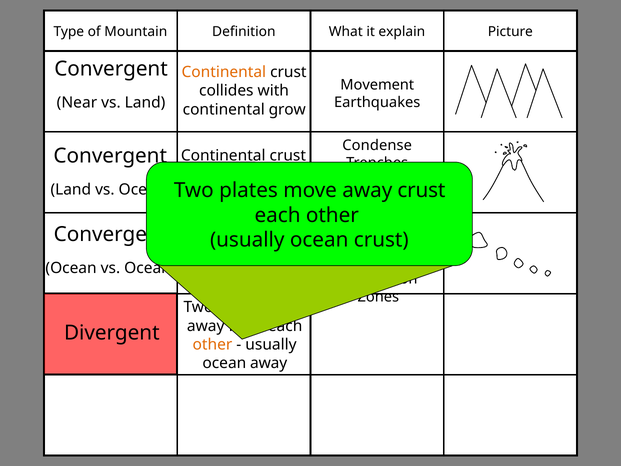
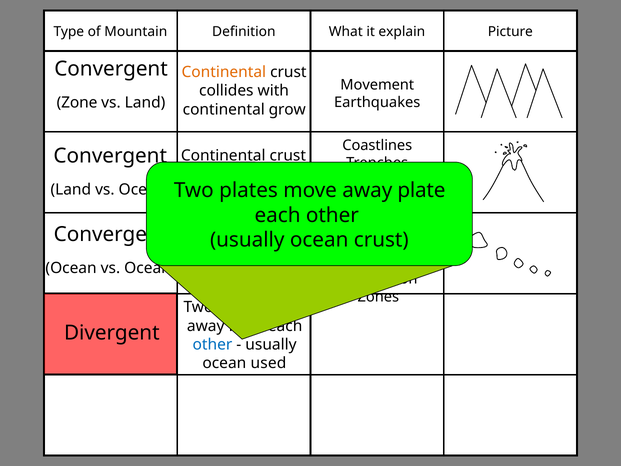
Near: Near -> Zone (77, 102)
Condense: Condense -> Coastlines (377, 145)
crust: crust -> plate (421, 190)
other colour: orange -> blue (212, 344)
ocean away: away -> used (268, 363)
